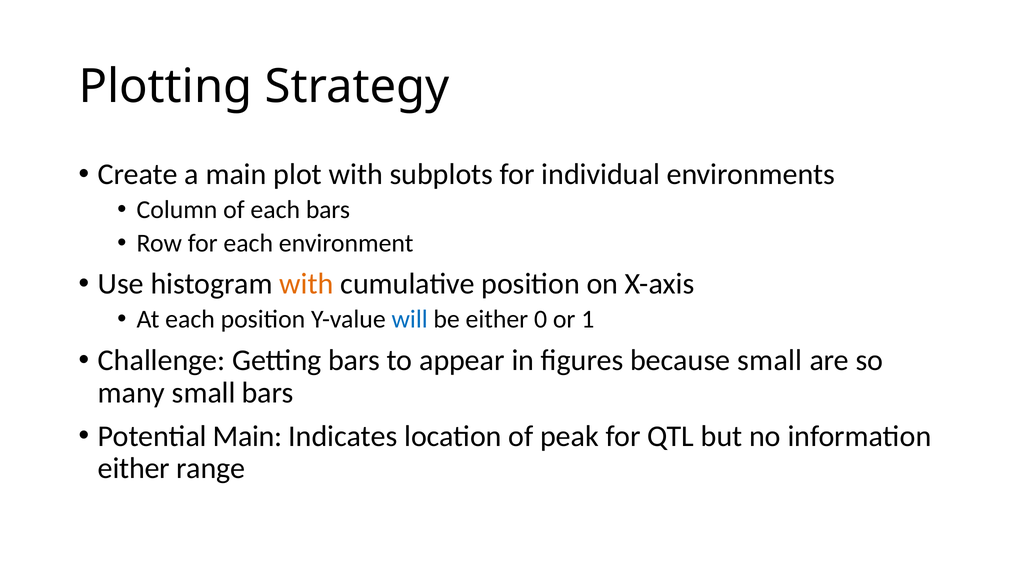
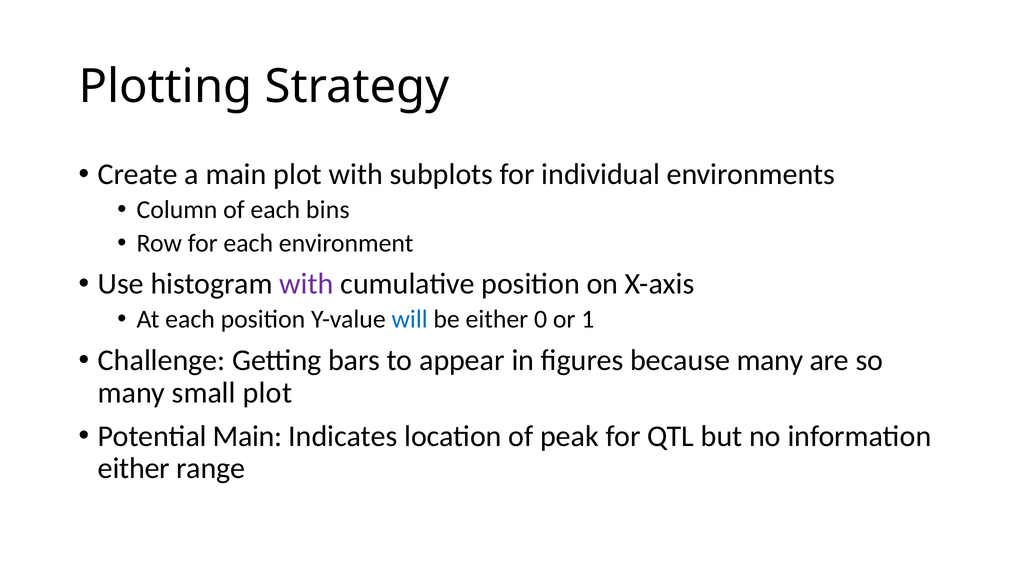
each bars: bars -> bins (328, 210)
with colour: orange -> purple (306, 284)
because small: small -> many (770, 360)
small bars: bars -> plot (267, 393)
